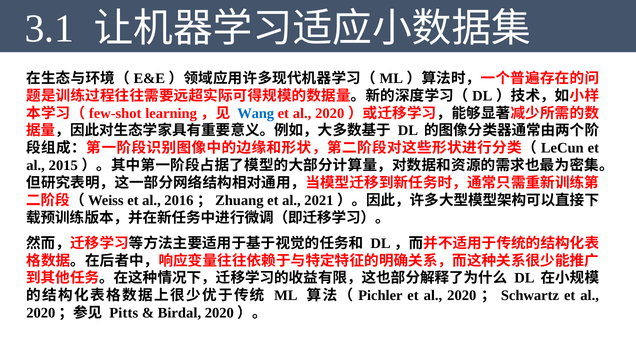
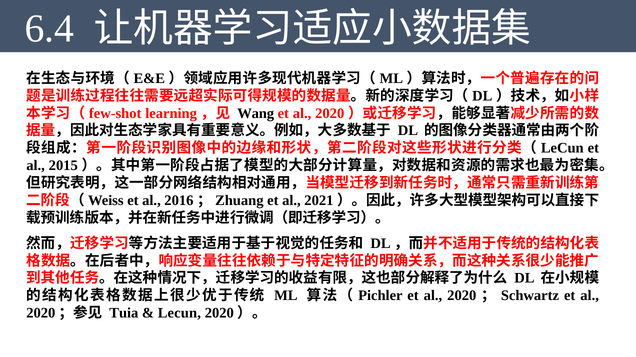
3.1: 3.1 -> 6.4 (49, 29)
Wang colour: blue -> black (256, 113)
Pitts: Pitts -> Tuia (124, 314)
Birdal: Birdal -> Lecun (179, 314)
